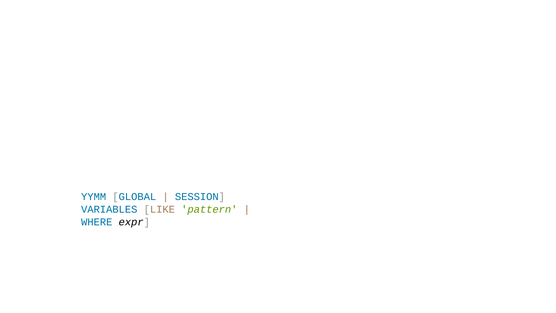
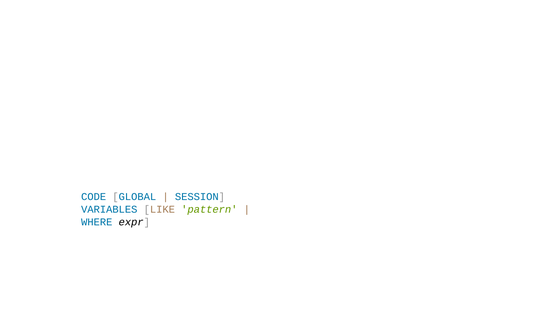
YYMM: YYMM -> CODE (94, 197)
